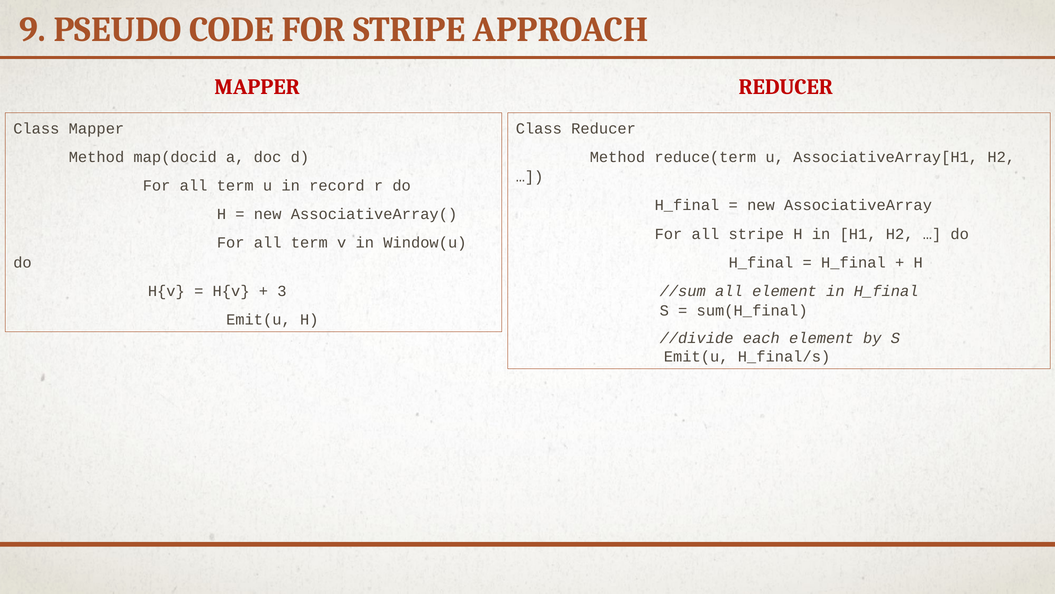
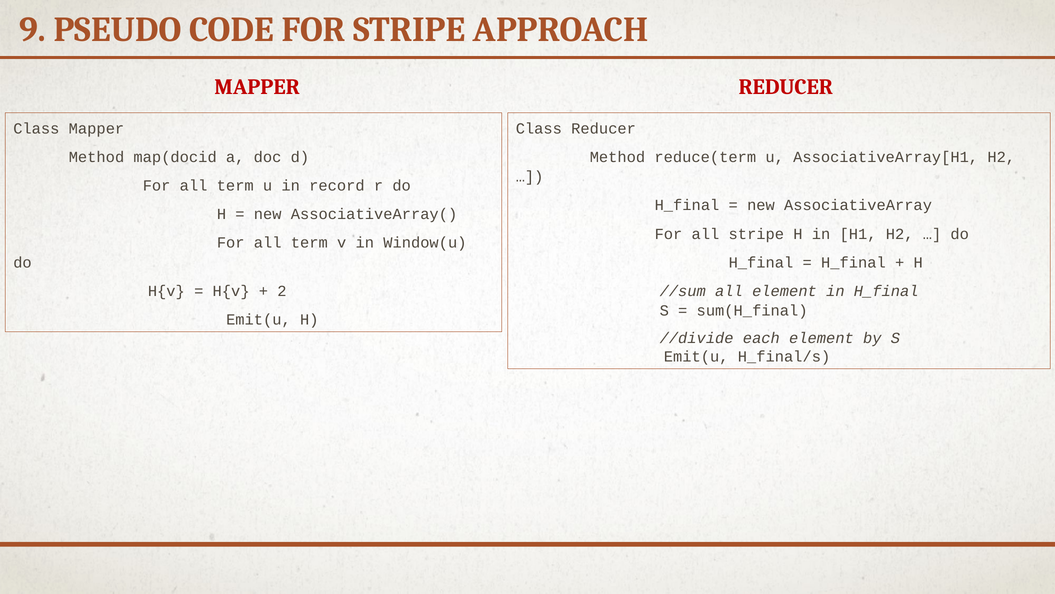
3: 3 -> 2 (282, 291)
